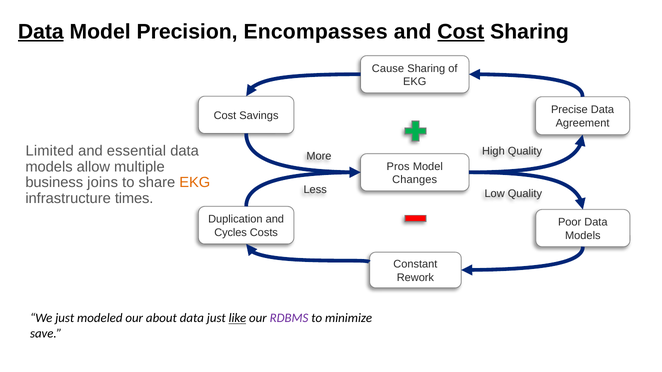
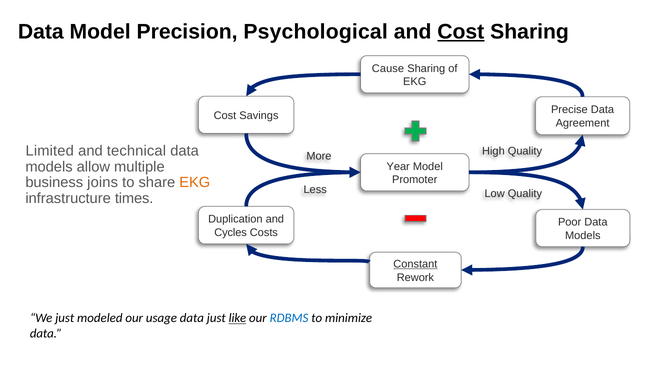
Data underline: present -> none (41, 32)
Encompasses: Encompasses -> Psychological (316, 32)
essential: essential -> technical (136, 151)
Pros: Pros -> Year (398, 167)
Changes: Changes -> Promoter (415, 180)
Constant underline: none -> present (415, 264)
about: about -> usage (161, 319)
RDBMS colour: purple -> blue (289, 319)
save: save -> data (46, 334)
